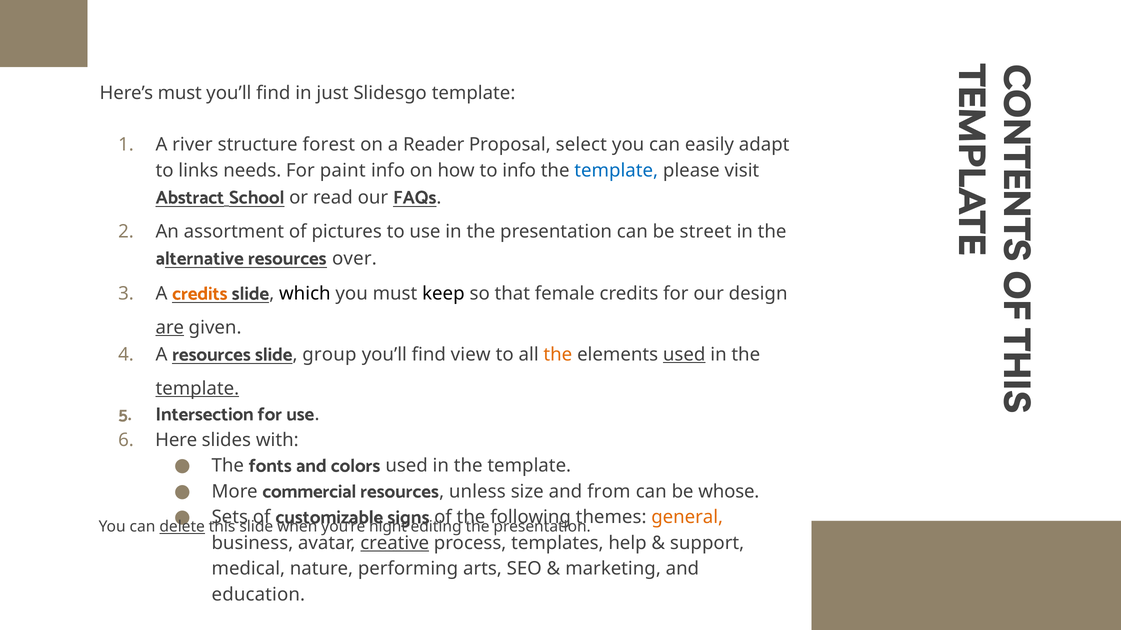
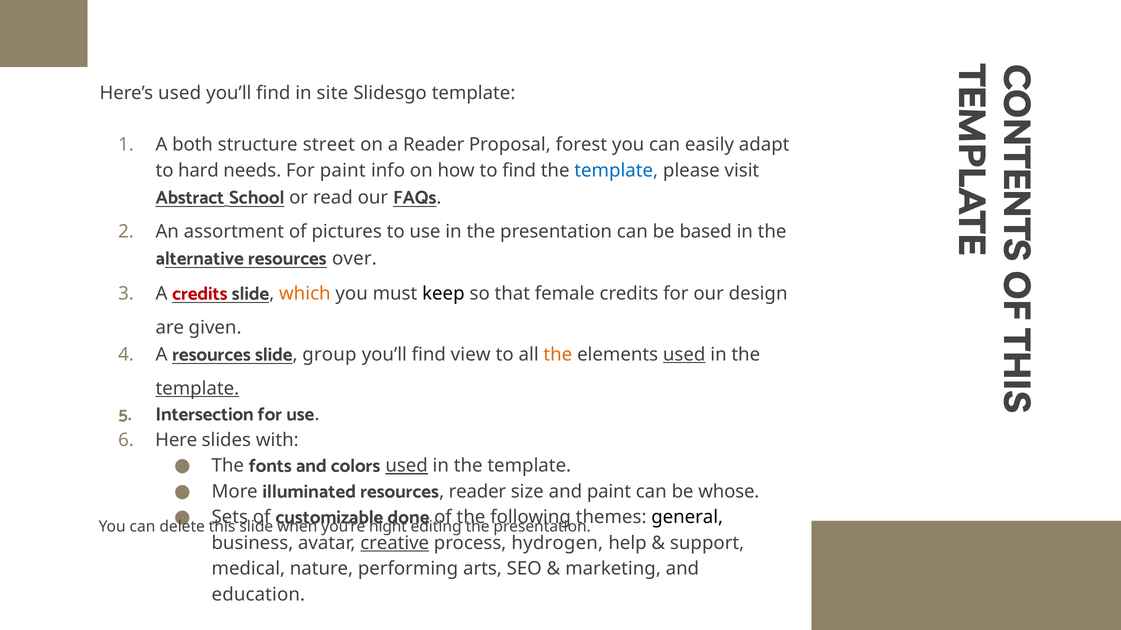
Here’s must: must -> used (180, 93)
just: just -> site (332, 93)
river: river -> both (193, 145)
forest: forest -> street (329, 145)
select: select -> forest (581, 145)
links: links -> hard (198, 171)
to info: info -> find (519, 171)
street: street -> based (706, 232)
credits colour: orange -> red (200, 294)
which colour: black -> orange (305, 294)
are underline: present -> none (170, 328)
used underline: none -> present (407, 466)
commercial: commercial -> illuminated (309, 492)
resources unless: unless -> reader (477, 492)
and from: from -> paint (609, 492)
signs: signs -> done (408, 518)
general colour: orange -> black (687, 518)
delete underline: present -> none (182, 527)
templates: templates -> hydrogen (557, 543)
